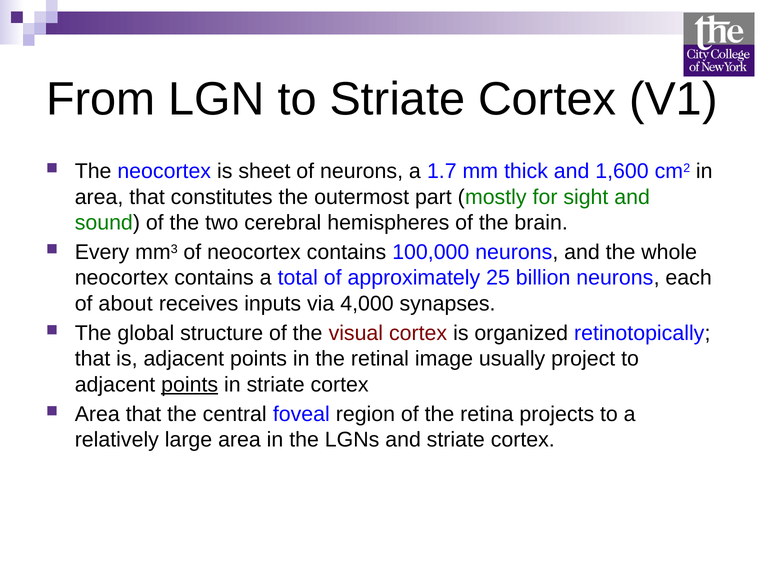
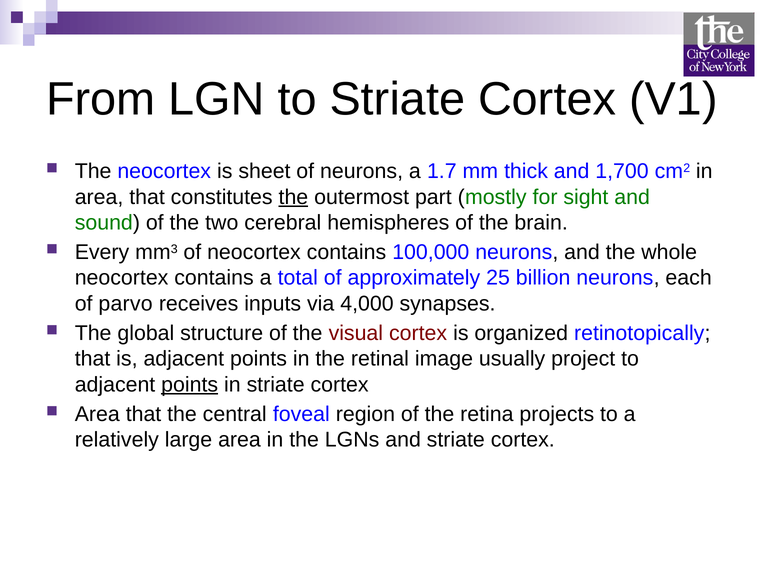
1,600: 1,600 -> 1,700 (622, 172)
the underline: none -> present (293, 197)
about: about -> parvo (126, 304)
